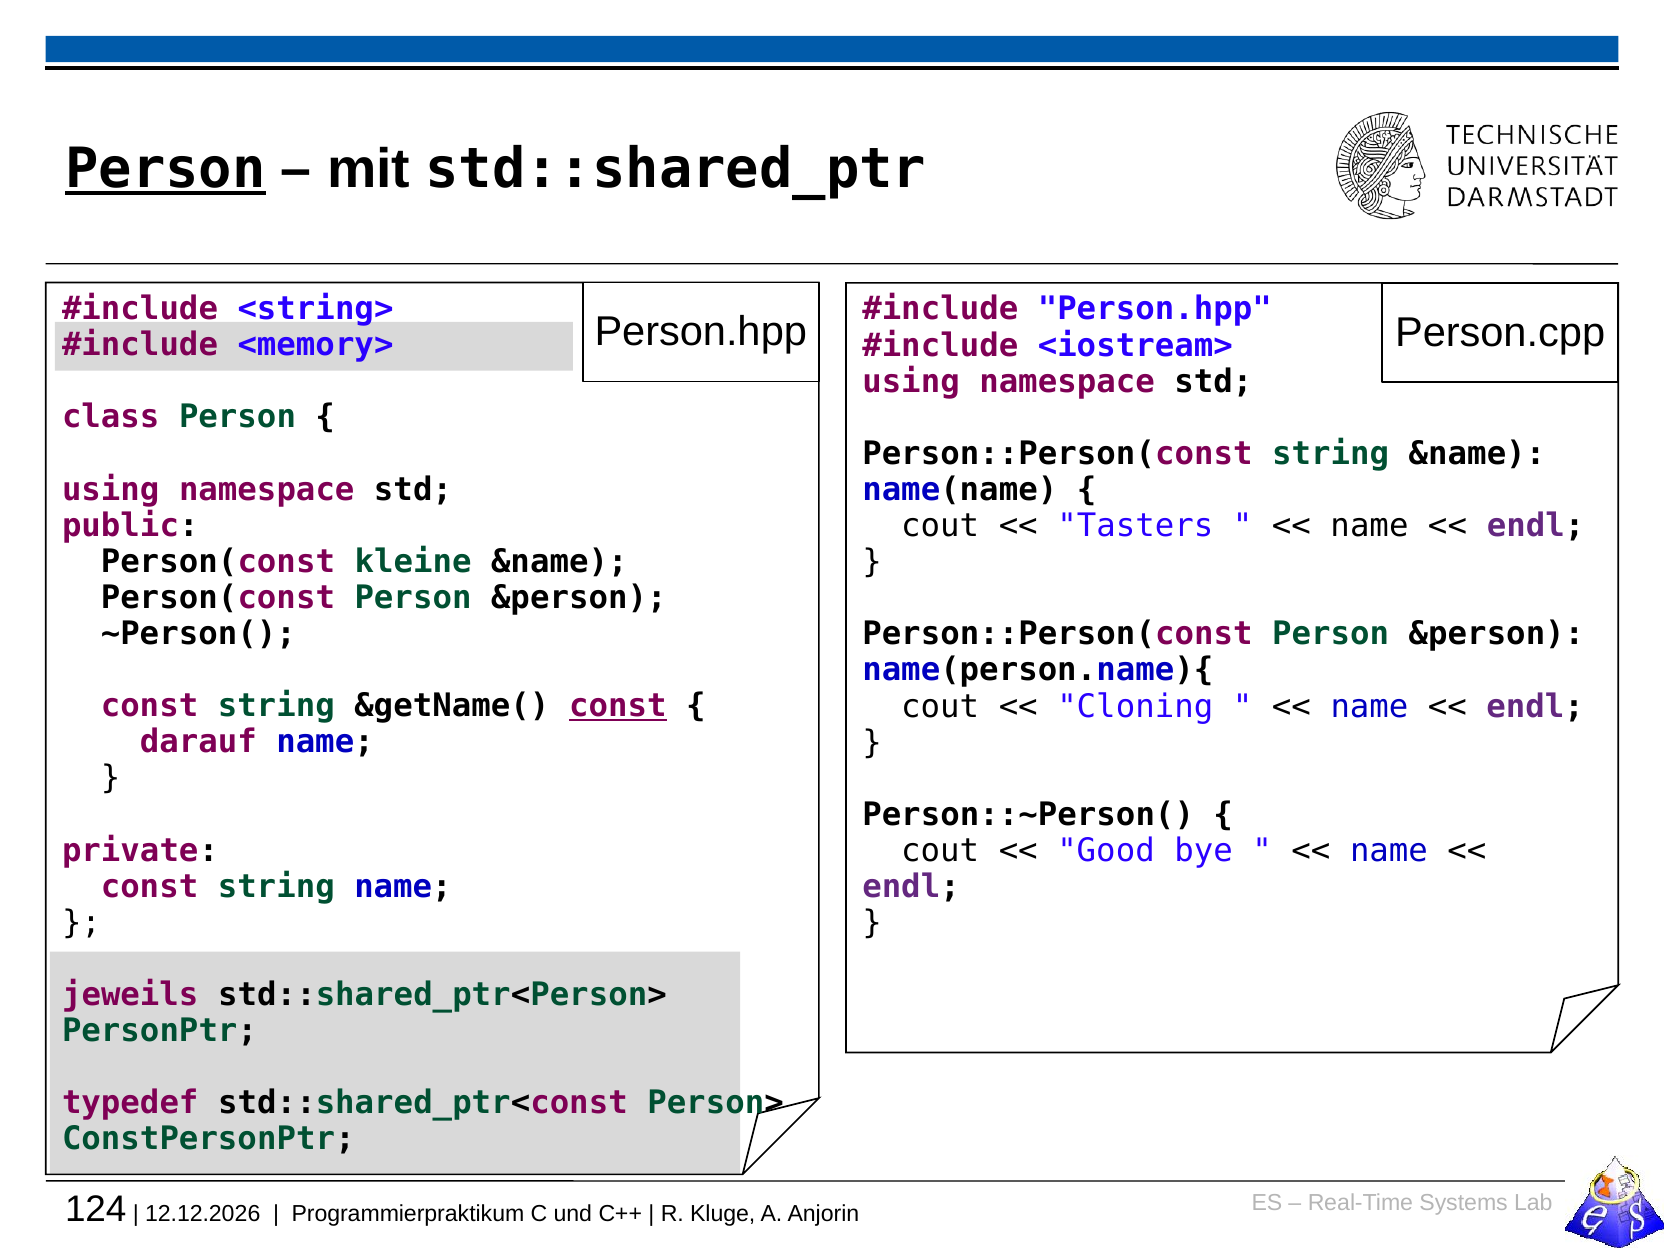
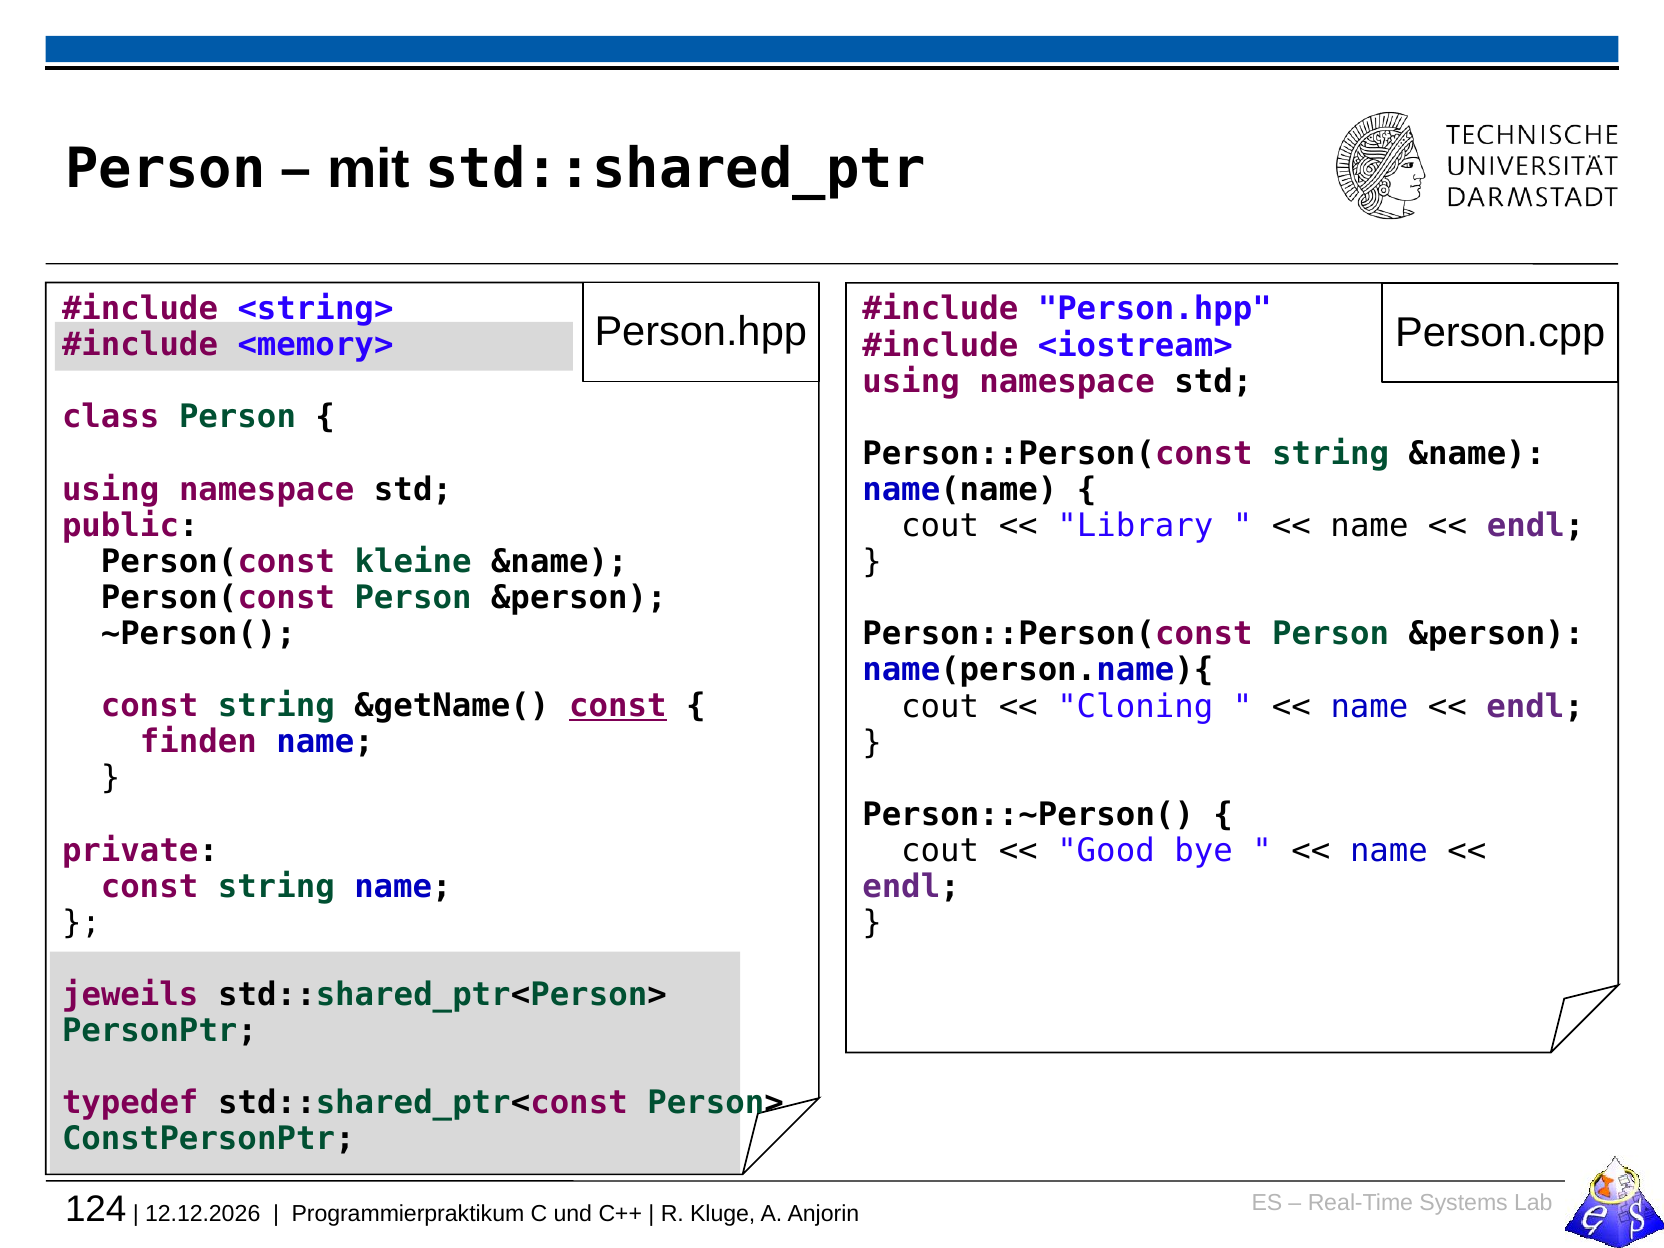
Person underline: present -> none (165, 169)
Tasters: Tasters -> Library (1135, 526)
darauf: darauf -> finden (198, 742)
